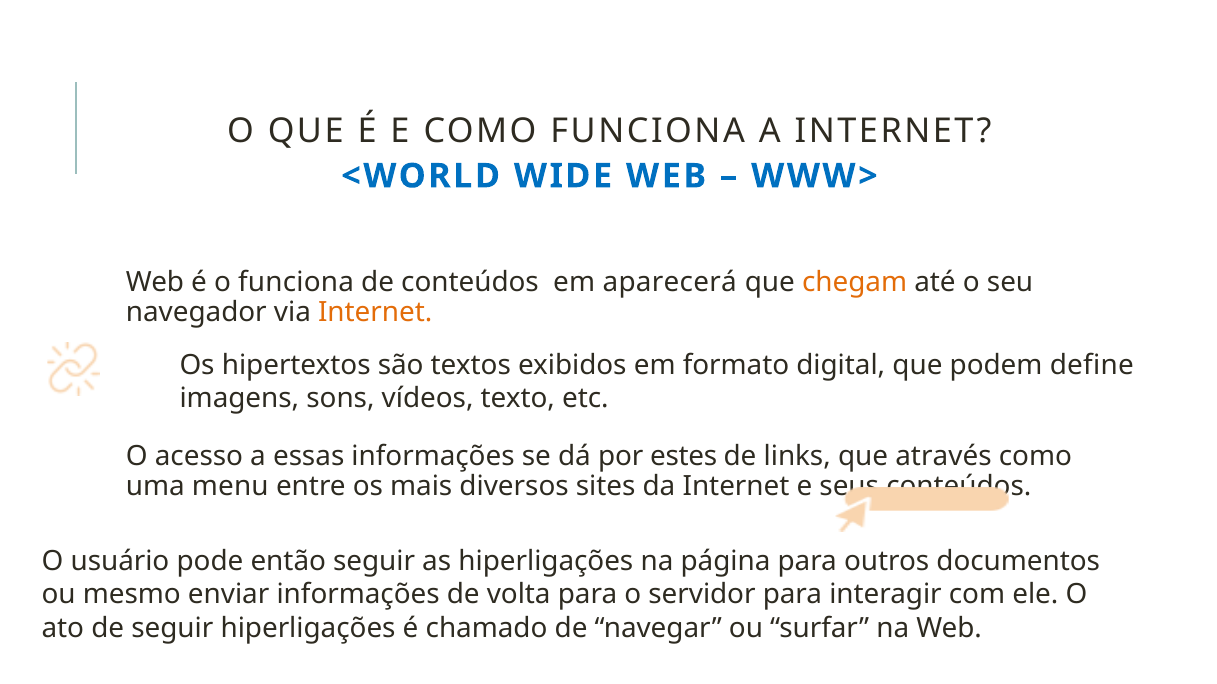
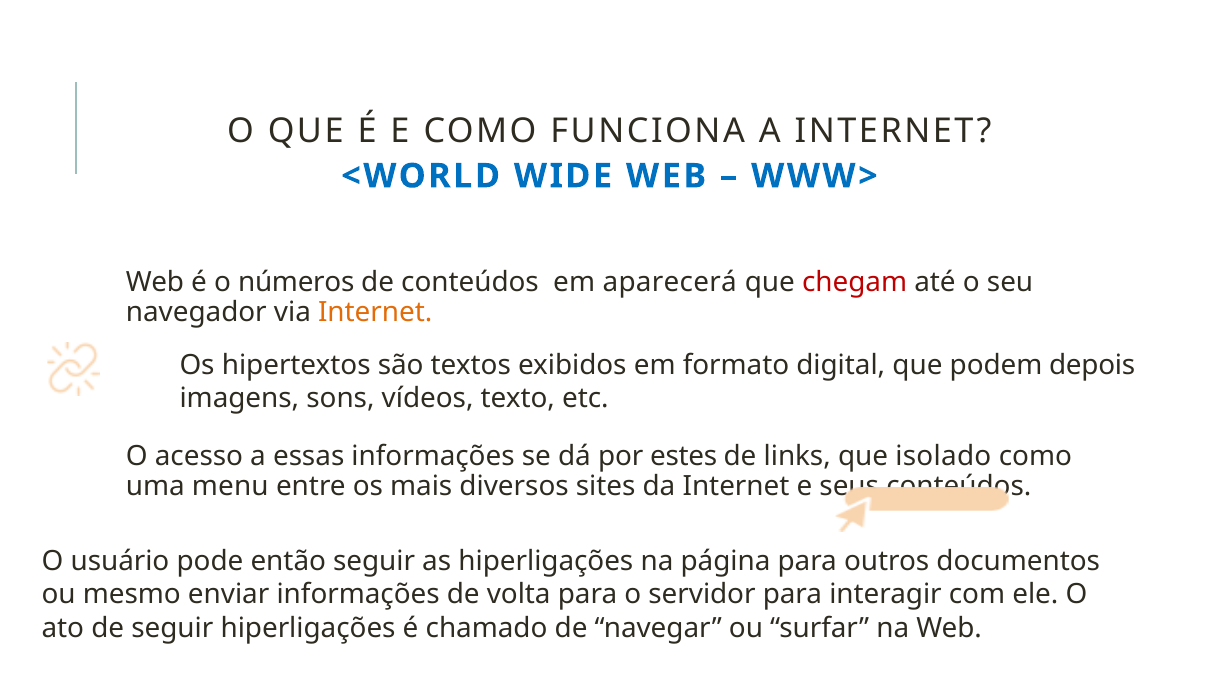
o funciona: funciona -> números (296, 283)
chegam colour: orange -> red (855, 283)
define: define -> depois (1092, 365)
através: através -> isolado (943, 456)
